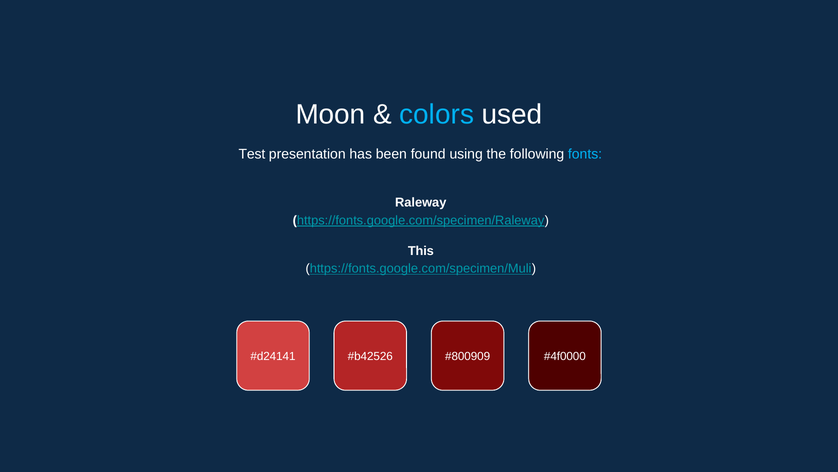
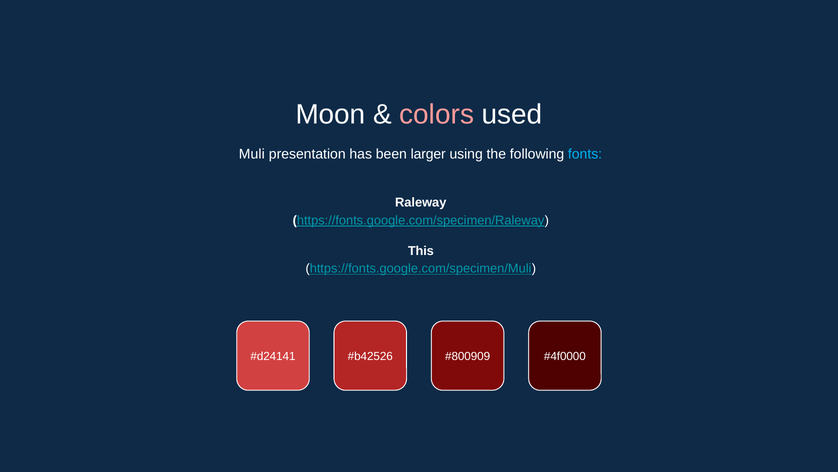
colors colour: light blue -> pink (437, 115)
Test: Test -> Muli (252, 154)
found: found -> larger (428, 154)
